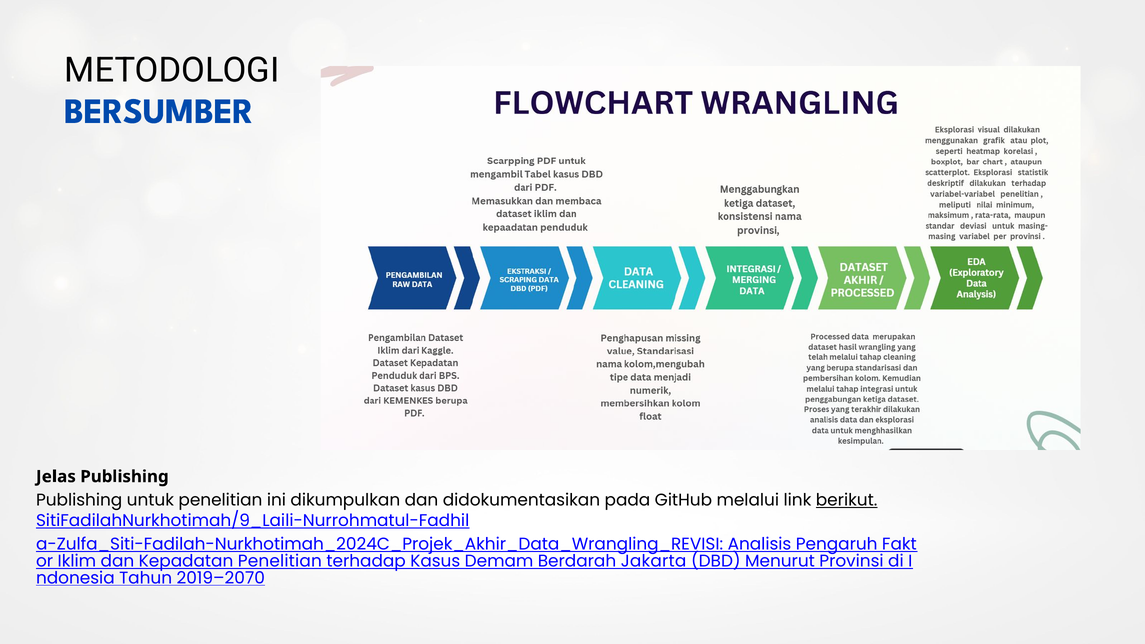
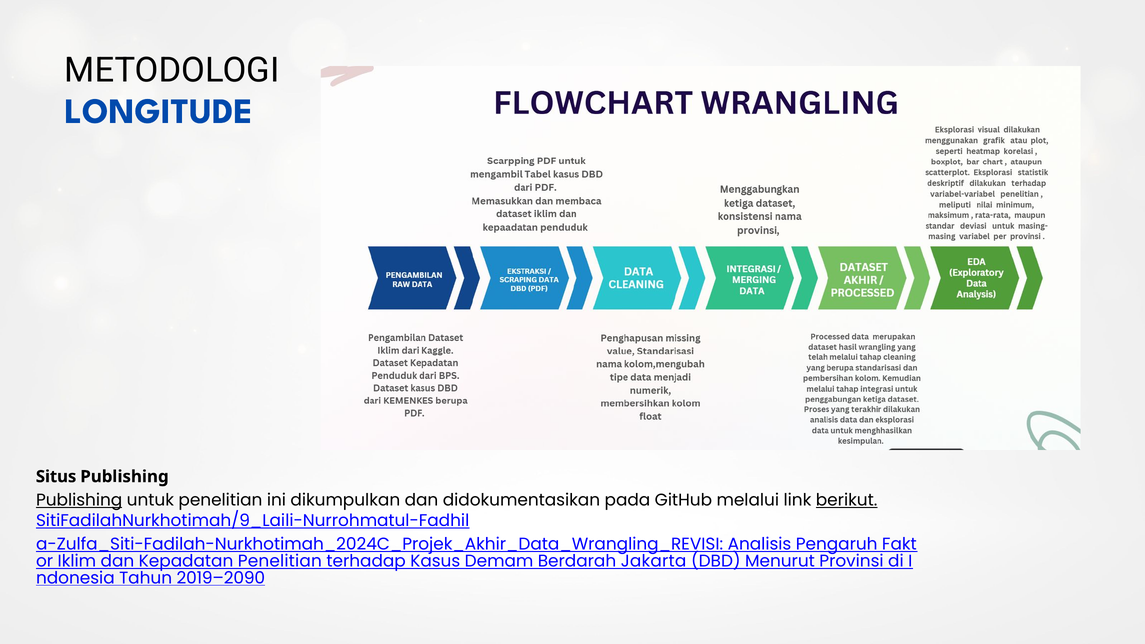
BERSUMBER: BERSUMBER -> LONGITUDE (158, 111)
Jelas: Jelas -> Situs (56, 477)
Publishing underline: none -> present (79, 500)
2019–2070: 2019–2070 -> 2019–2090 (221, 578)
